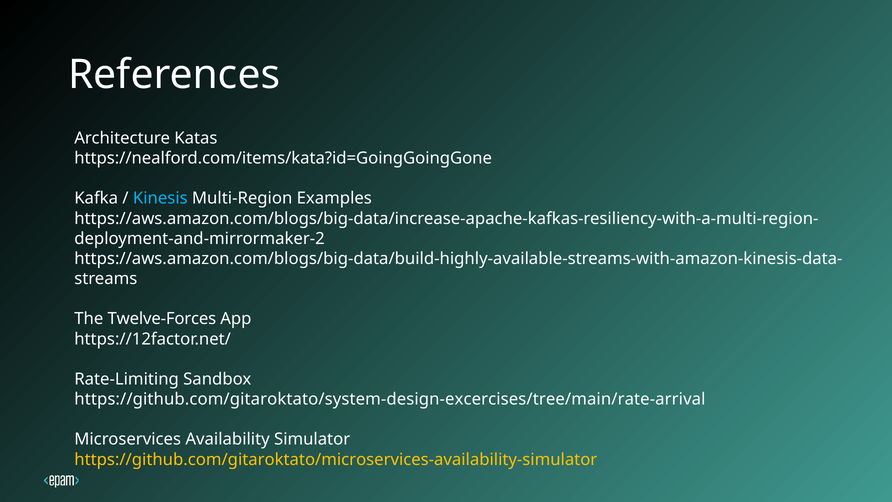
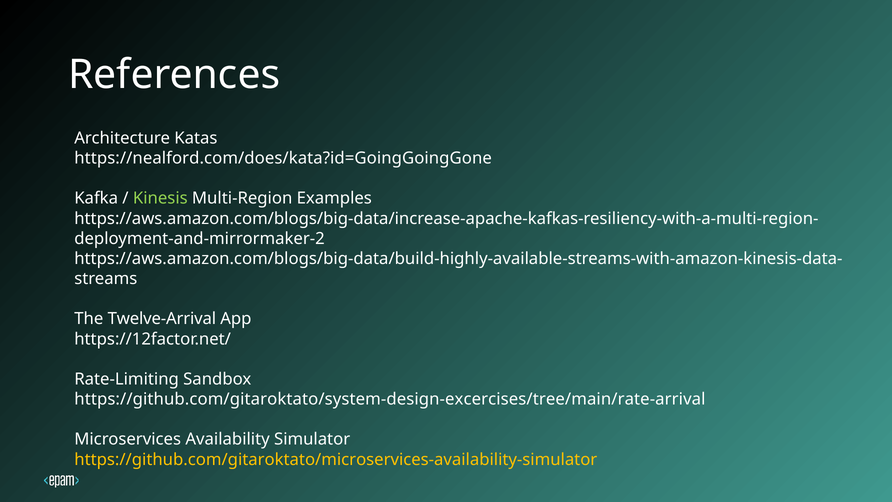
https://nealford.com/items/kata?id=GoingGoingGone: https://nealford.com/items/kata?id=GoingGoingGone -> https://nealford.com/does/kata?id=GoingGoingGone (283, 158)
Kinesis colour: light blue -> light green (160, 198)
Twelve-Forces: Twelve-Forces -> Twelve-Arrival (162, 319)
